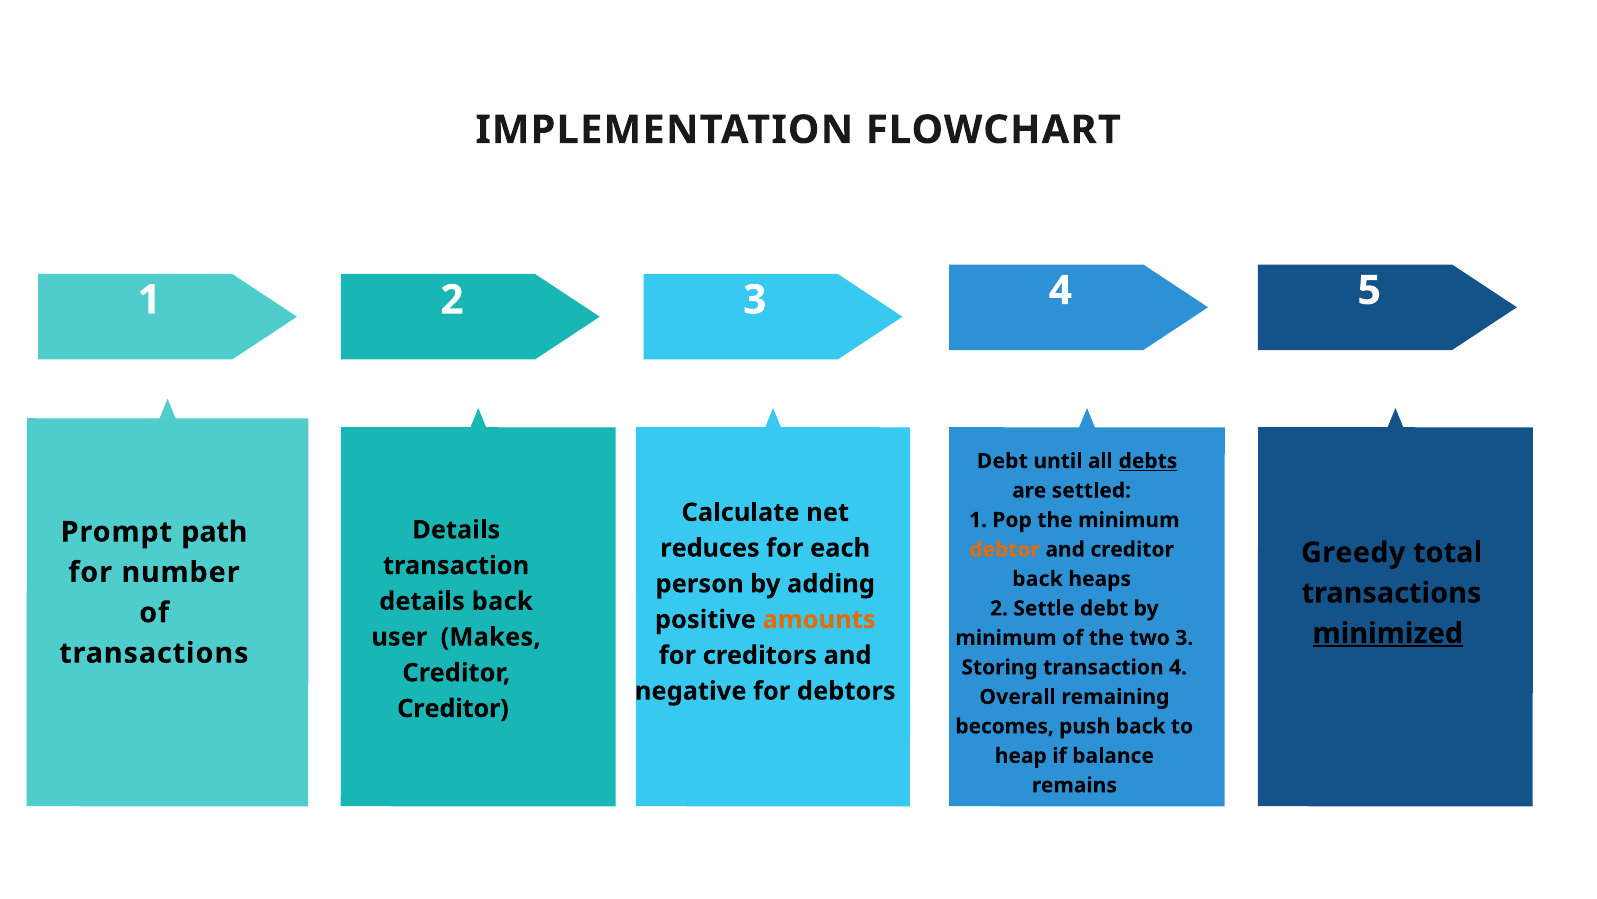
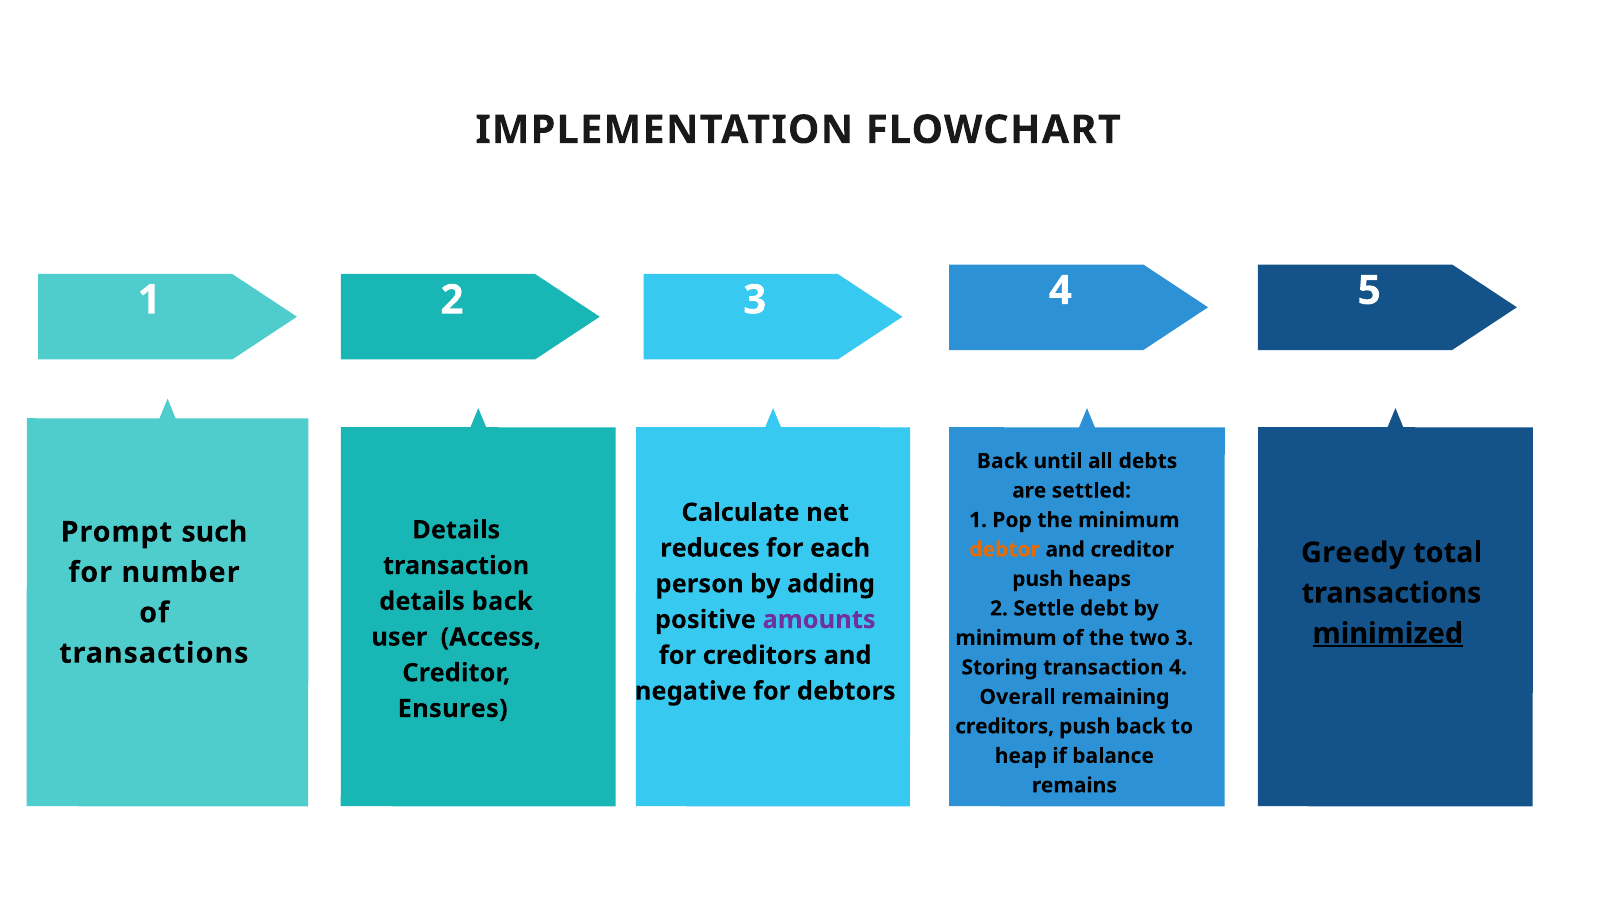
Debt: Debt -> Back (1002, 461)
debts underline: present -> none (1148, 461)
path: path -> such (214, 532)
back: back -> push (1038, 579)
amounts colour: orange -> purple (819, 619)
Makes: Makes -> Access (491, 637)
Creditor: Creditor -> Ensures (453, 708)
becomes: becomes -> creditors (1005, 726)
